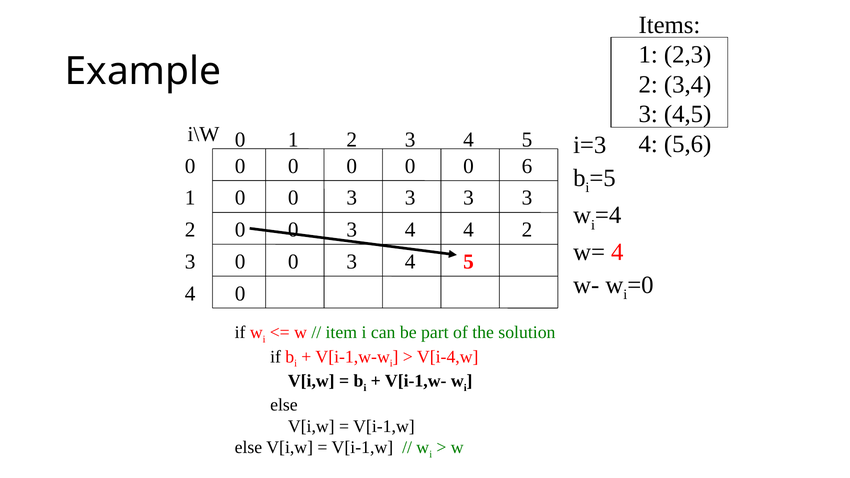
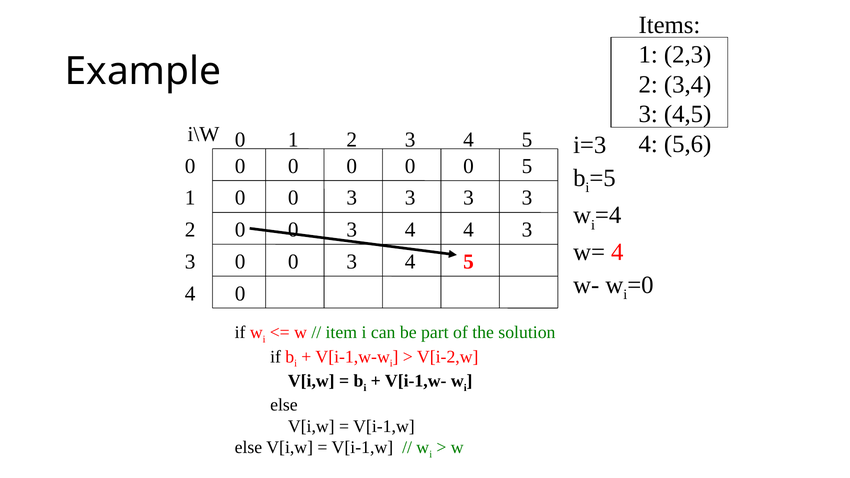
0 6: 6 -> 5 (527, 166)
4 2: 2 -> 3 (527, 230)
V[i-4,w: V[i-4,w -> V[i-2,w (448, 357)
